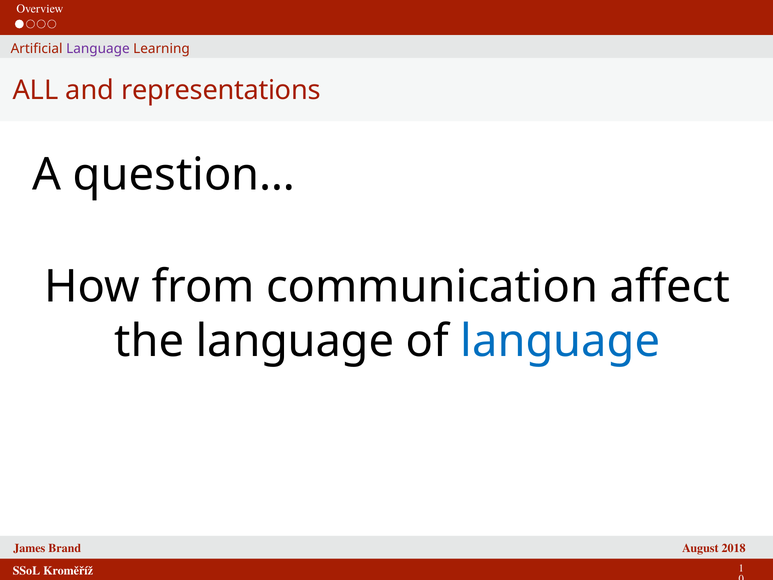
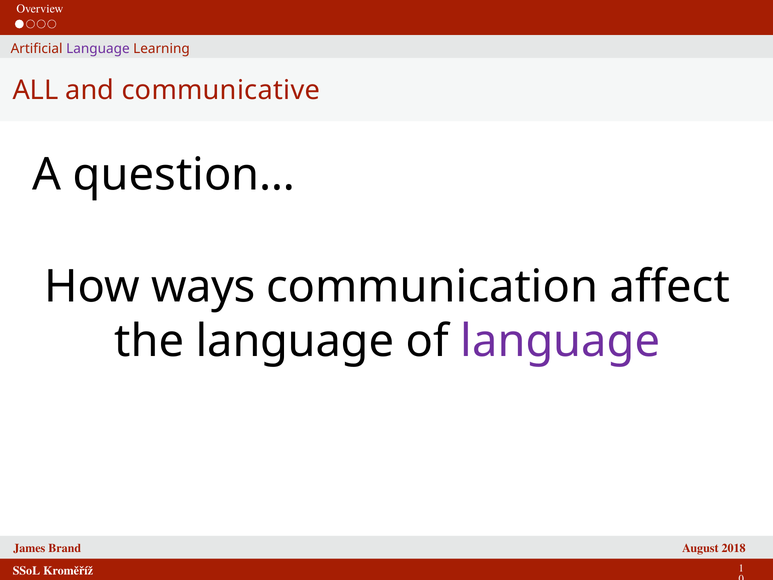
representations: representations -> communicative (221, 90)
from: from -> ways (203, 287)
language colour: blue -> purple (560, 341)
